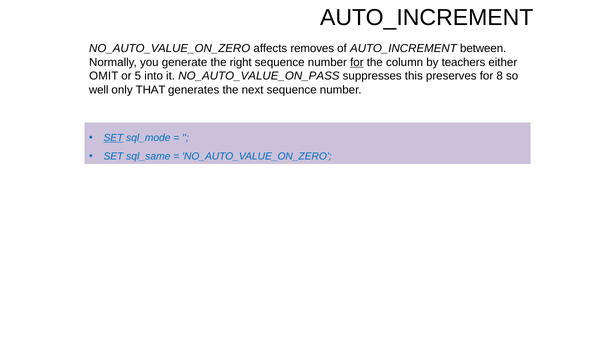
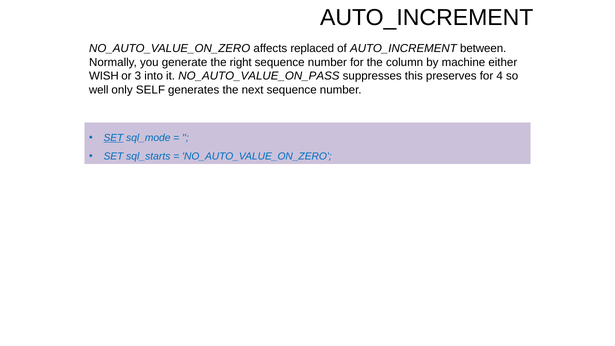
removes: removes -> replaced (312, 48)
for underline: present -> none (357, 62)
teachers: teachers -> machine (463, 62)
OMIT: OMIT -> WISH (104, 76)
5: 5 -> 3 (138, 76)
8: 8 -> 4 (500, 76)
THAT: THAT -> SELF (150, 90)
sql_same: sql_same -> sql_starts (148, 156)
